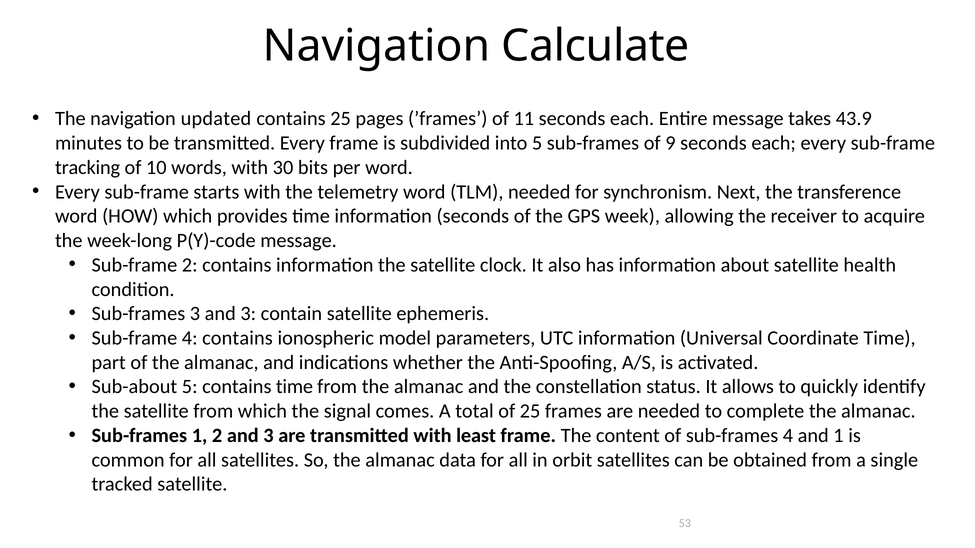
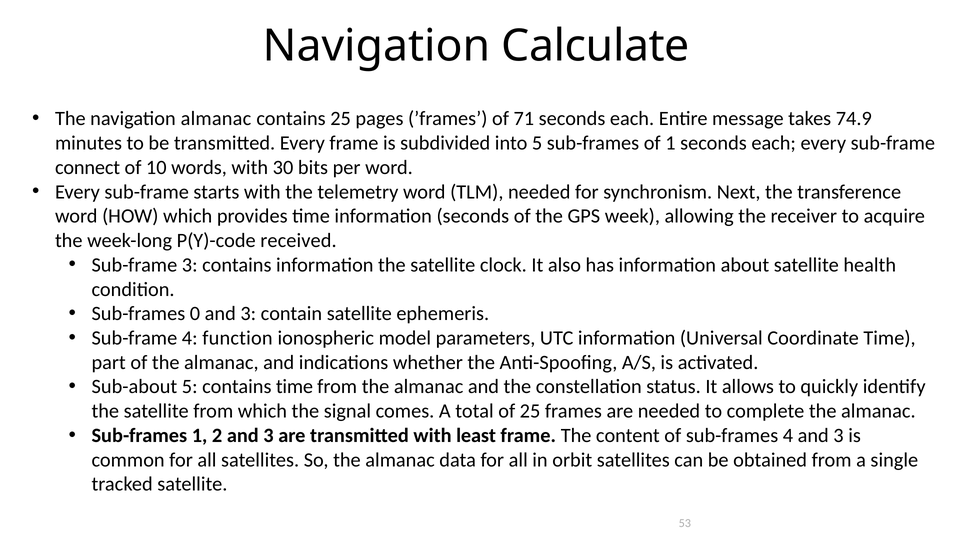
navigation updated: updated -> almanac (216, 119)
11: 11 -> 71 (524, 119)
43.9: 43.9 -> 74.9 (854, 119)
of 9: 9 -> 1 (670, 143)
tracking: tracking -> connect (88, 168)
P(Y)-code message: message -> received (298, 241)
Sub-frame 2: 2 -> 3 (190, 265)
Sub-frames 3: 3 -> 0 (195, 314)
4 contains: contains -> function (237, 338)
4 and 1: 1 -> 3 (838, 436)
